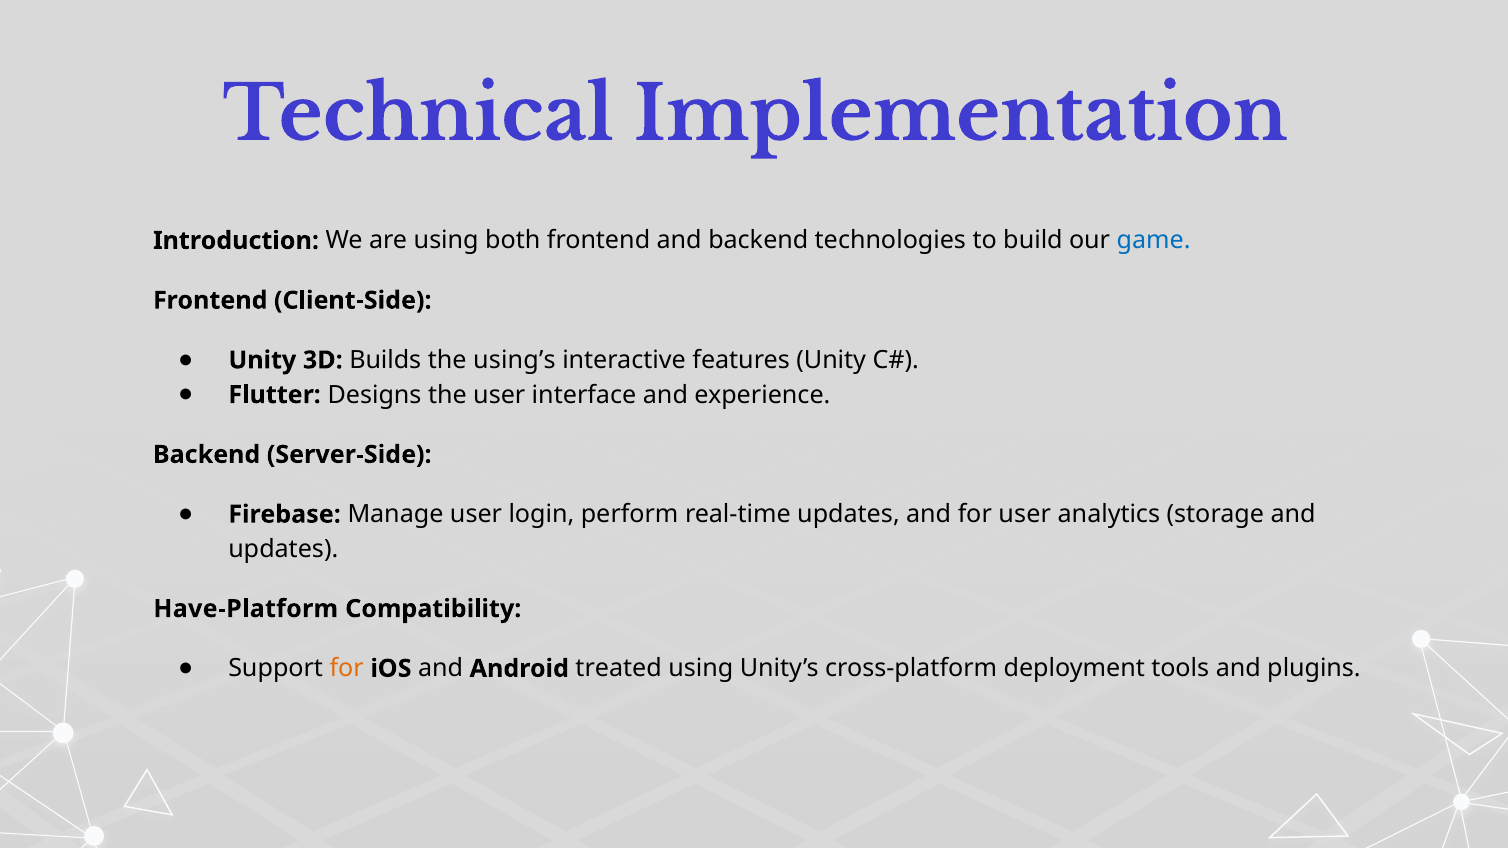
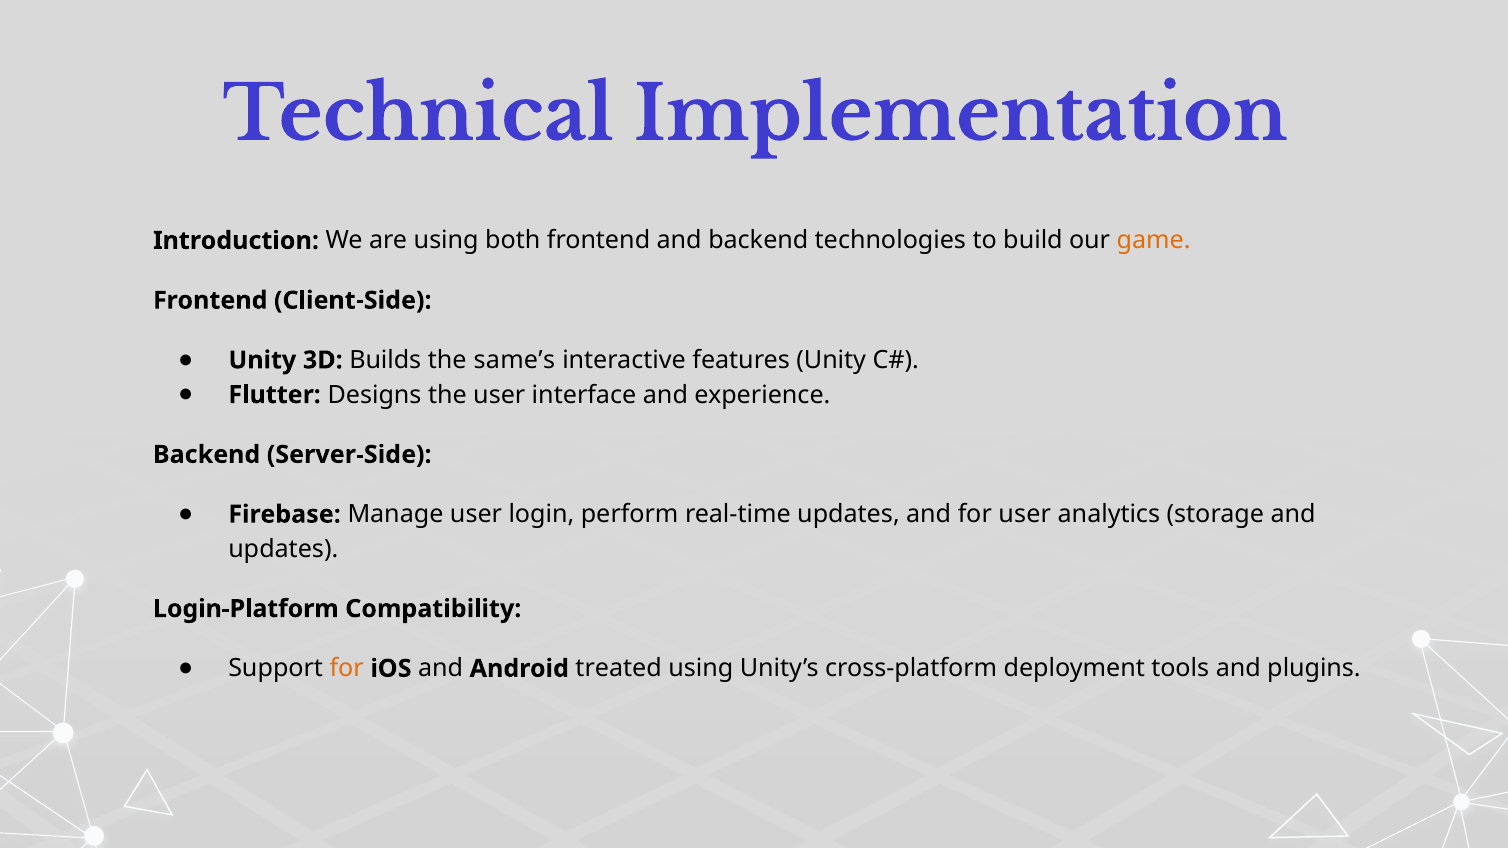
game colour: blue -> orange (1154, 241)
using’s: using’s -> same’s (514, 360)
Have-Platform: Have-Platform -> Login-Platform (246, 609)
